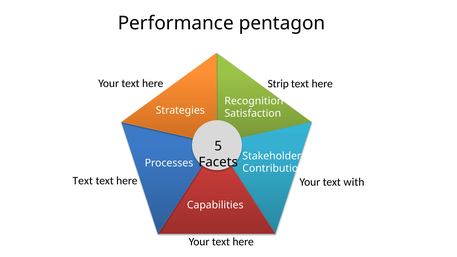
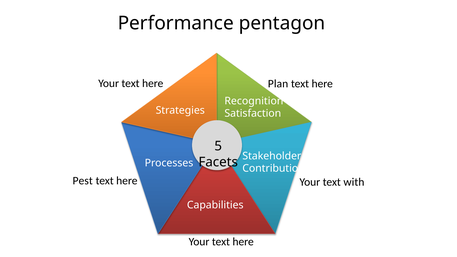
Strip: Strip -> Plan (278, 84)
Text: Text -> Pest (83, 181)
